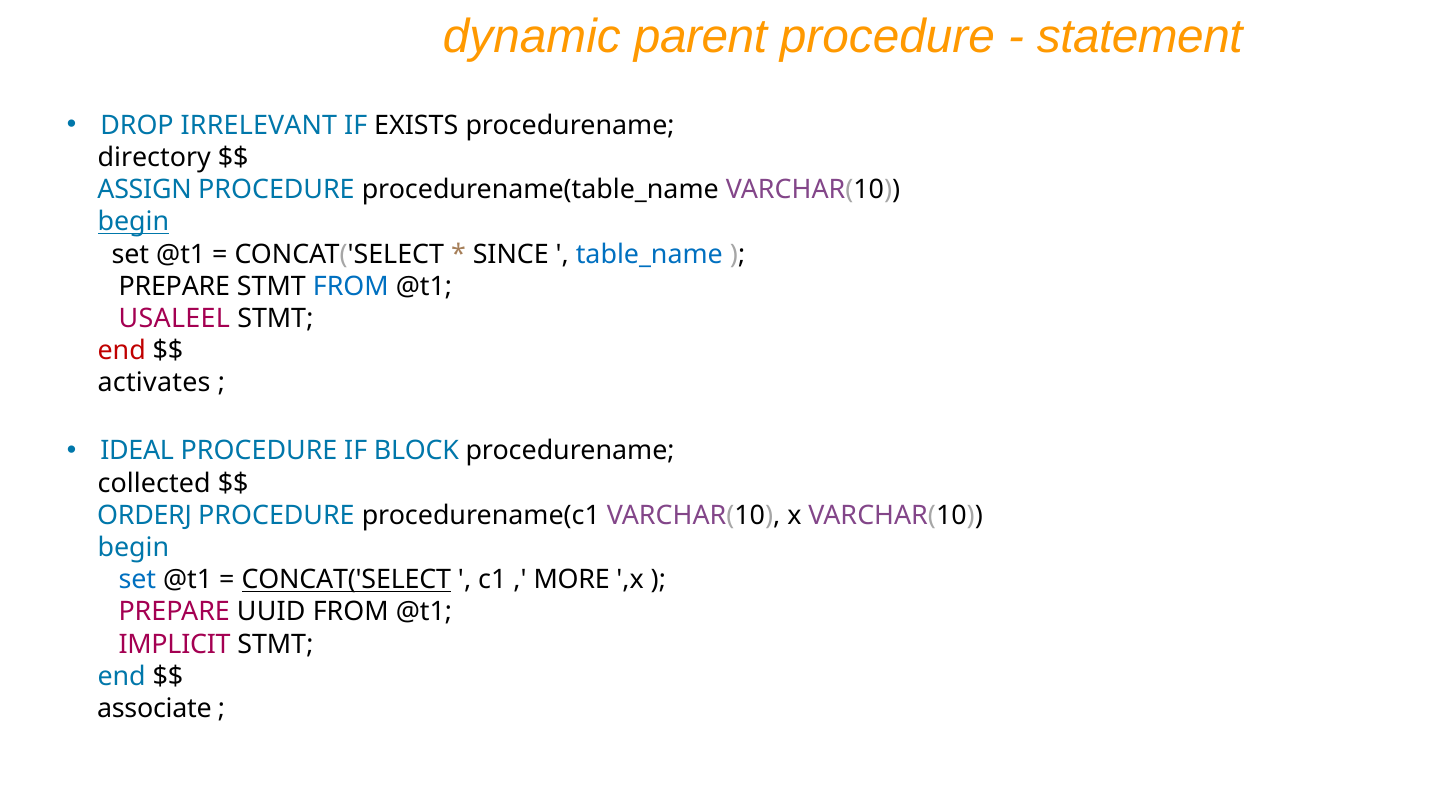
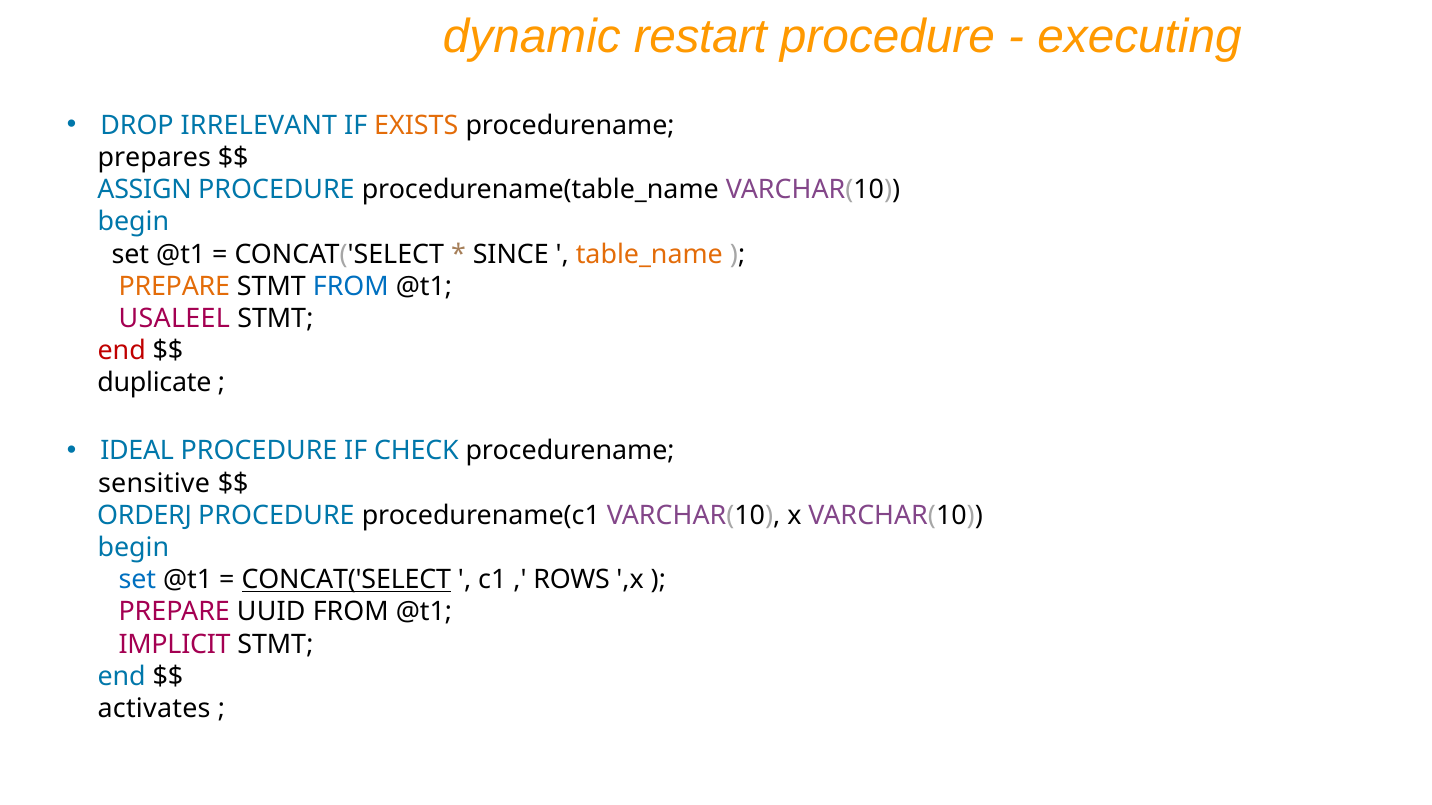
parent: parent -> restart (700, 37)
statement: statement -> executing (1139, 37)
EXISTS colour: black -> orange (416, 125)
directory: directory -> prepares (154, 158)
begin underline: present -> none (133, 222)
table_name colour: blue -> orange (649, 254)
PREPARE colour: black -> orange (174, 287)
activates: activates -> duplicate (154, 383)
BLOCK: BLOCK -> CHECK (416, 451)
collected: collected -> sensitive (154, 484)
MORE: MORE -> ROWS (572, 580)
associate: associate -> activates (154, 709)
